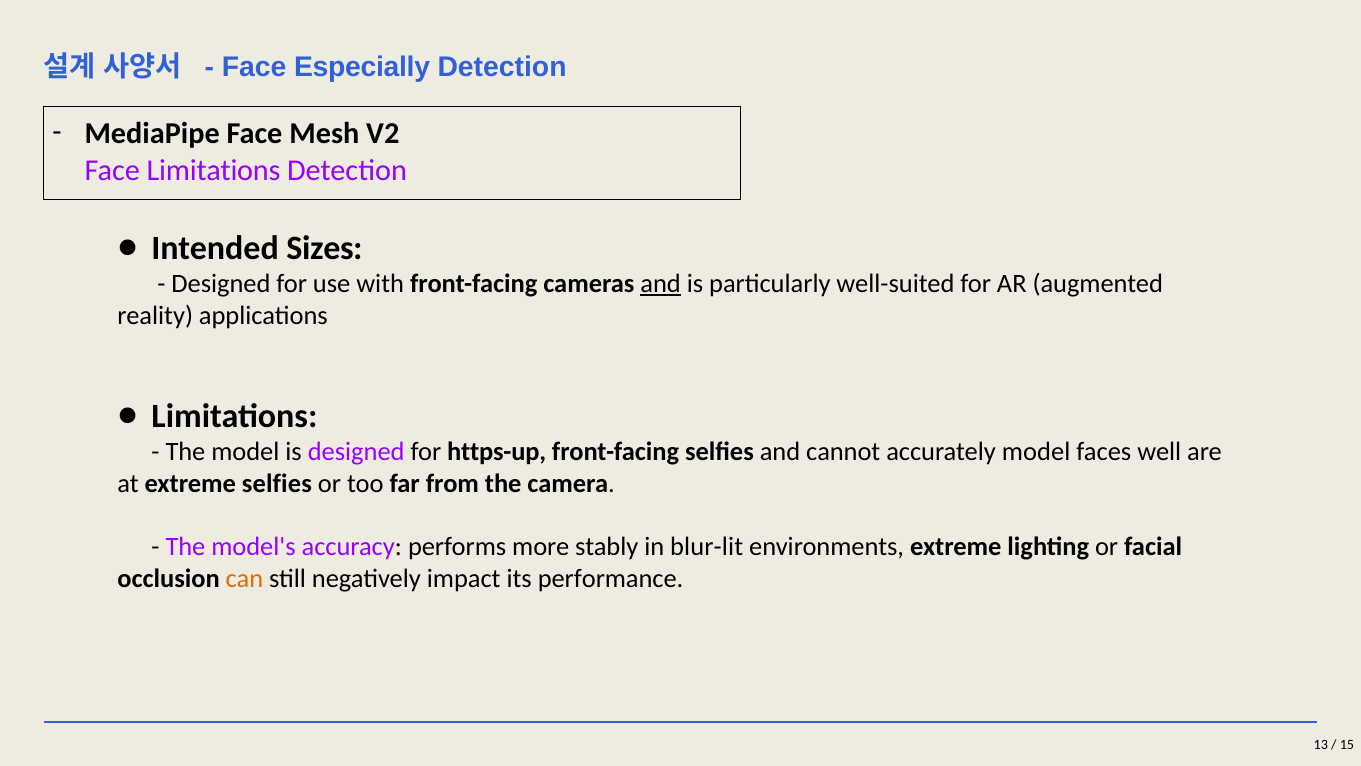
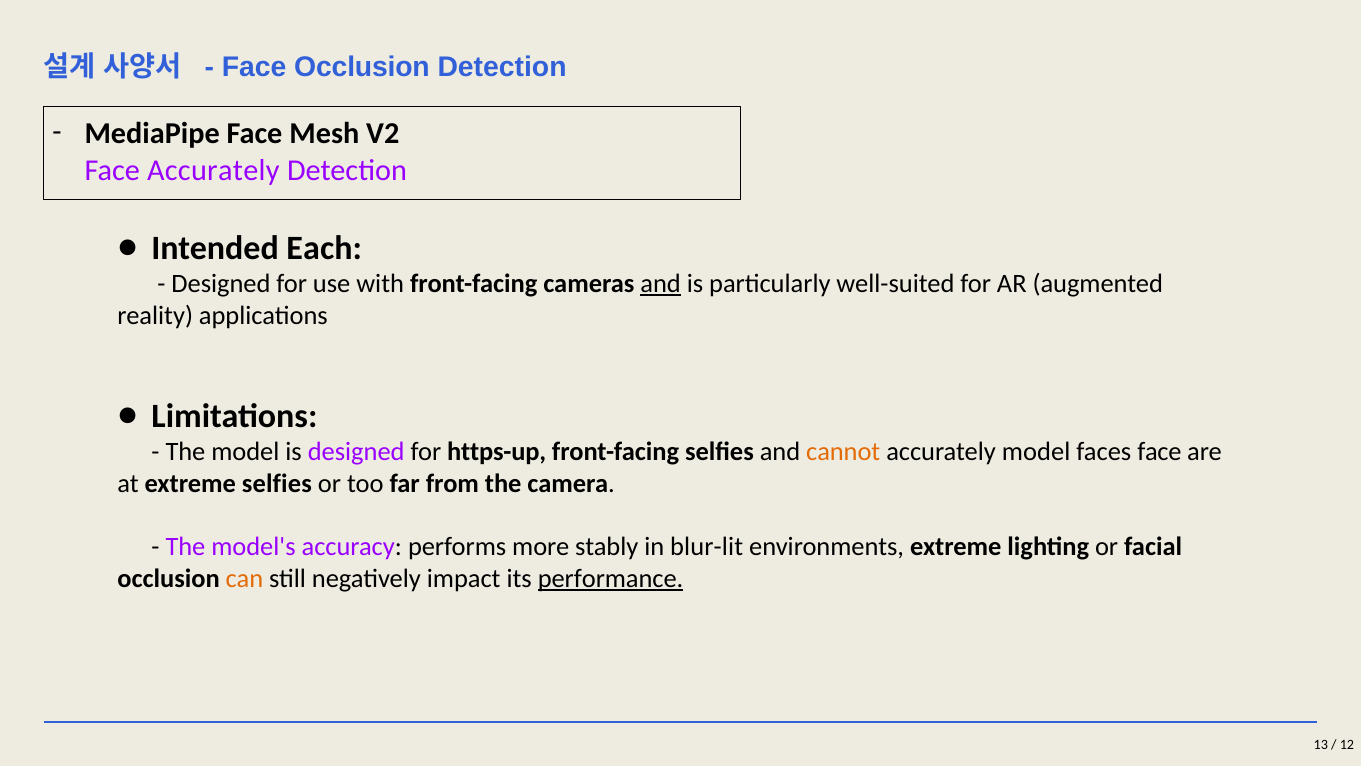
Face Especially: Especially -> Occlusion (362, 68)
Face Limitations: Limitations -> Accurately (213, 170)
Sizes: Sizes -> Each (324, 248)
cannot colour: black -> orange (843, 451)
faces well: well -> face (1159, 451)
performance underline: none -> present (611, 579)
15: 15 -> 12 (1347, 744)
